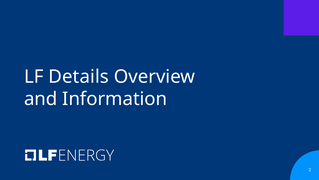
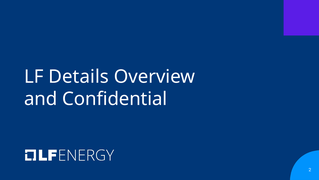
Information: Information -> Confidential (115, 99)
